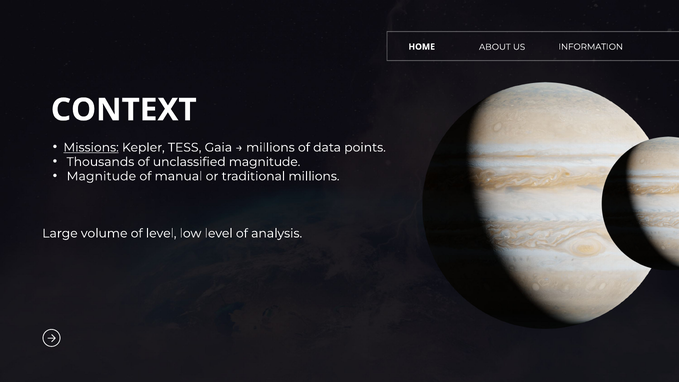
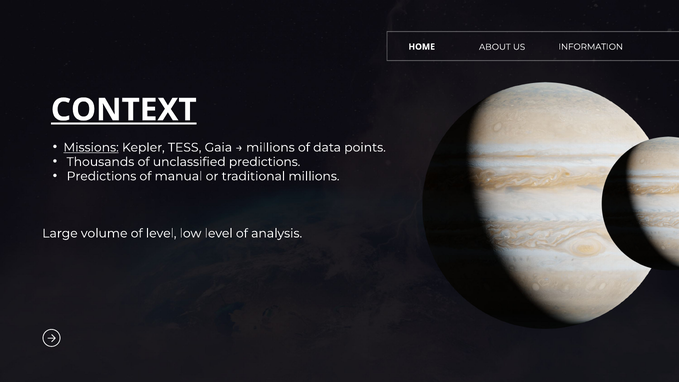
CONTEXT underline: none -> present (124, 110)
unclassified magnitude: magnitude -> predictions (265, 162)
Magnitude: Magnitude -> Predictions (101, 176)
